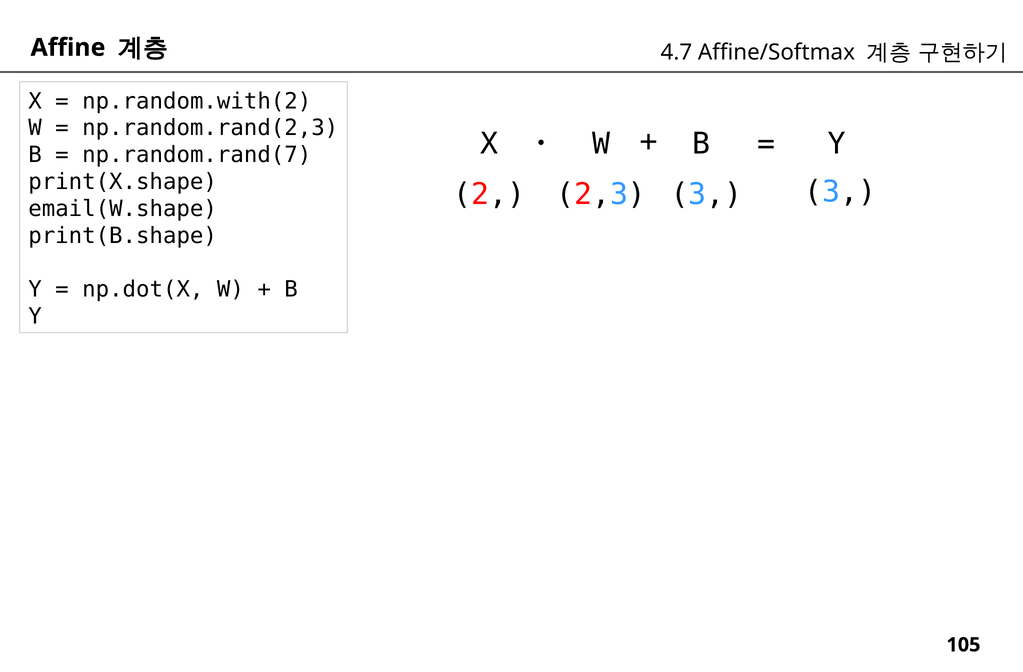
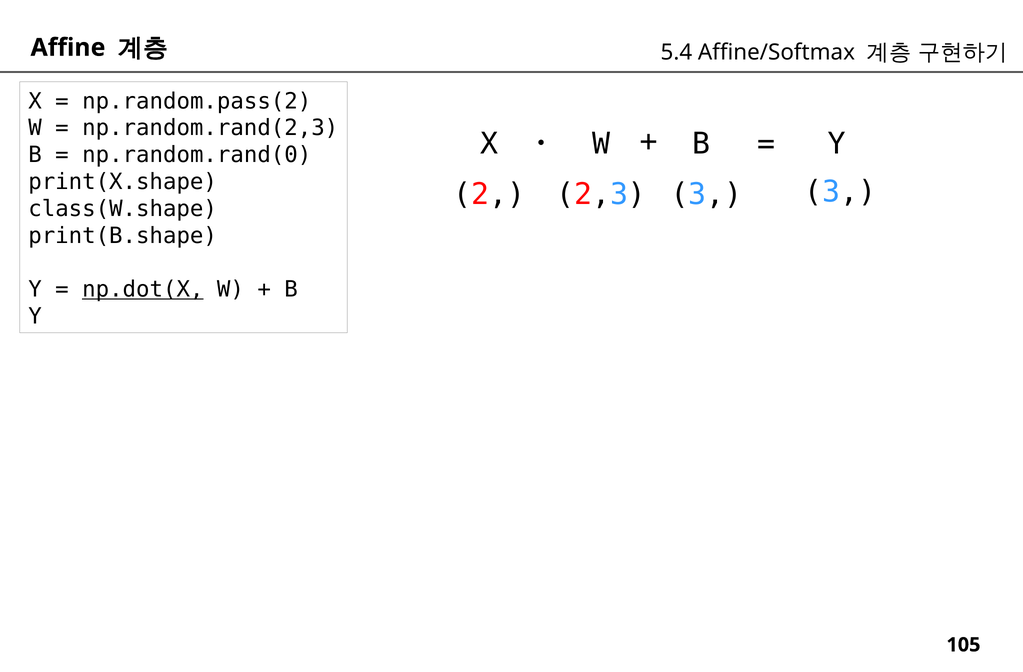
4.7: 4.7 -> 5.4 (676, 52)
np.random.with(2: np.random.with(2 -> np.random.pass(2 (197, 101)
np.random.rand(7: np.random.rand(7 -> np.random.rand(0 (197, 155)
email(W.shape: email(W.shape -> class(W.shape (123, 209)
np.dot(X underline: none -> present (143, 289)
